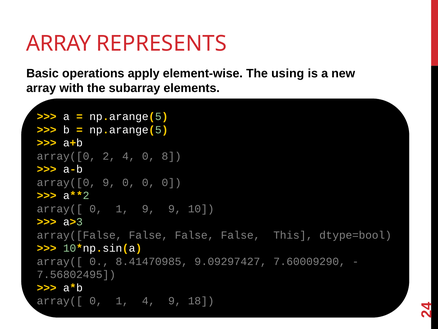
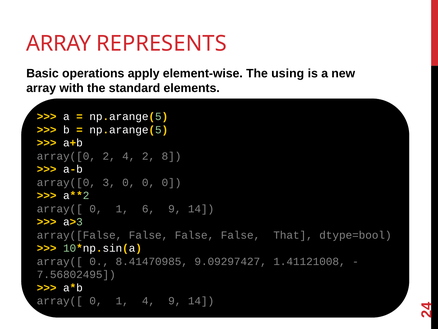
subarray: subarray -> standard (134, 88)
4 0: 0 -> 2 (149, 156)
array([0 9: 9 -> 3 (109, 182)
1 9: 9 -> 6 (149, 208)
10: 10 -> 14 (201, 208)
This: This -> That (293, 235)
7.60009290: 7.60009290 -> 1.41121008 (309, 261)
4 9 18: 18 -> 14 (201, 300)
